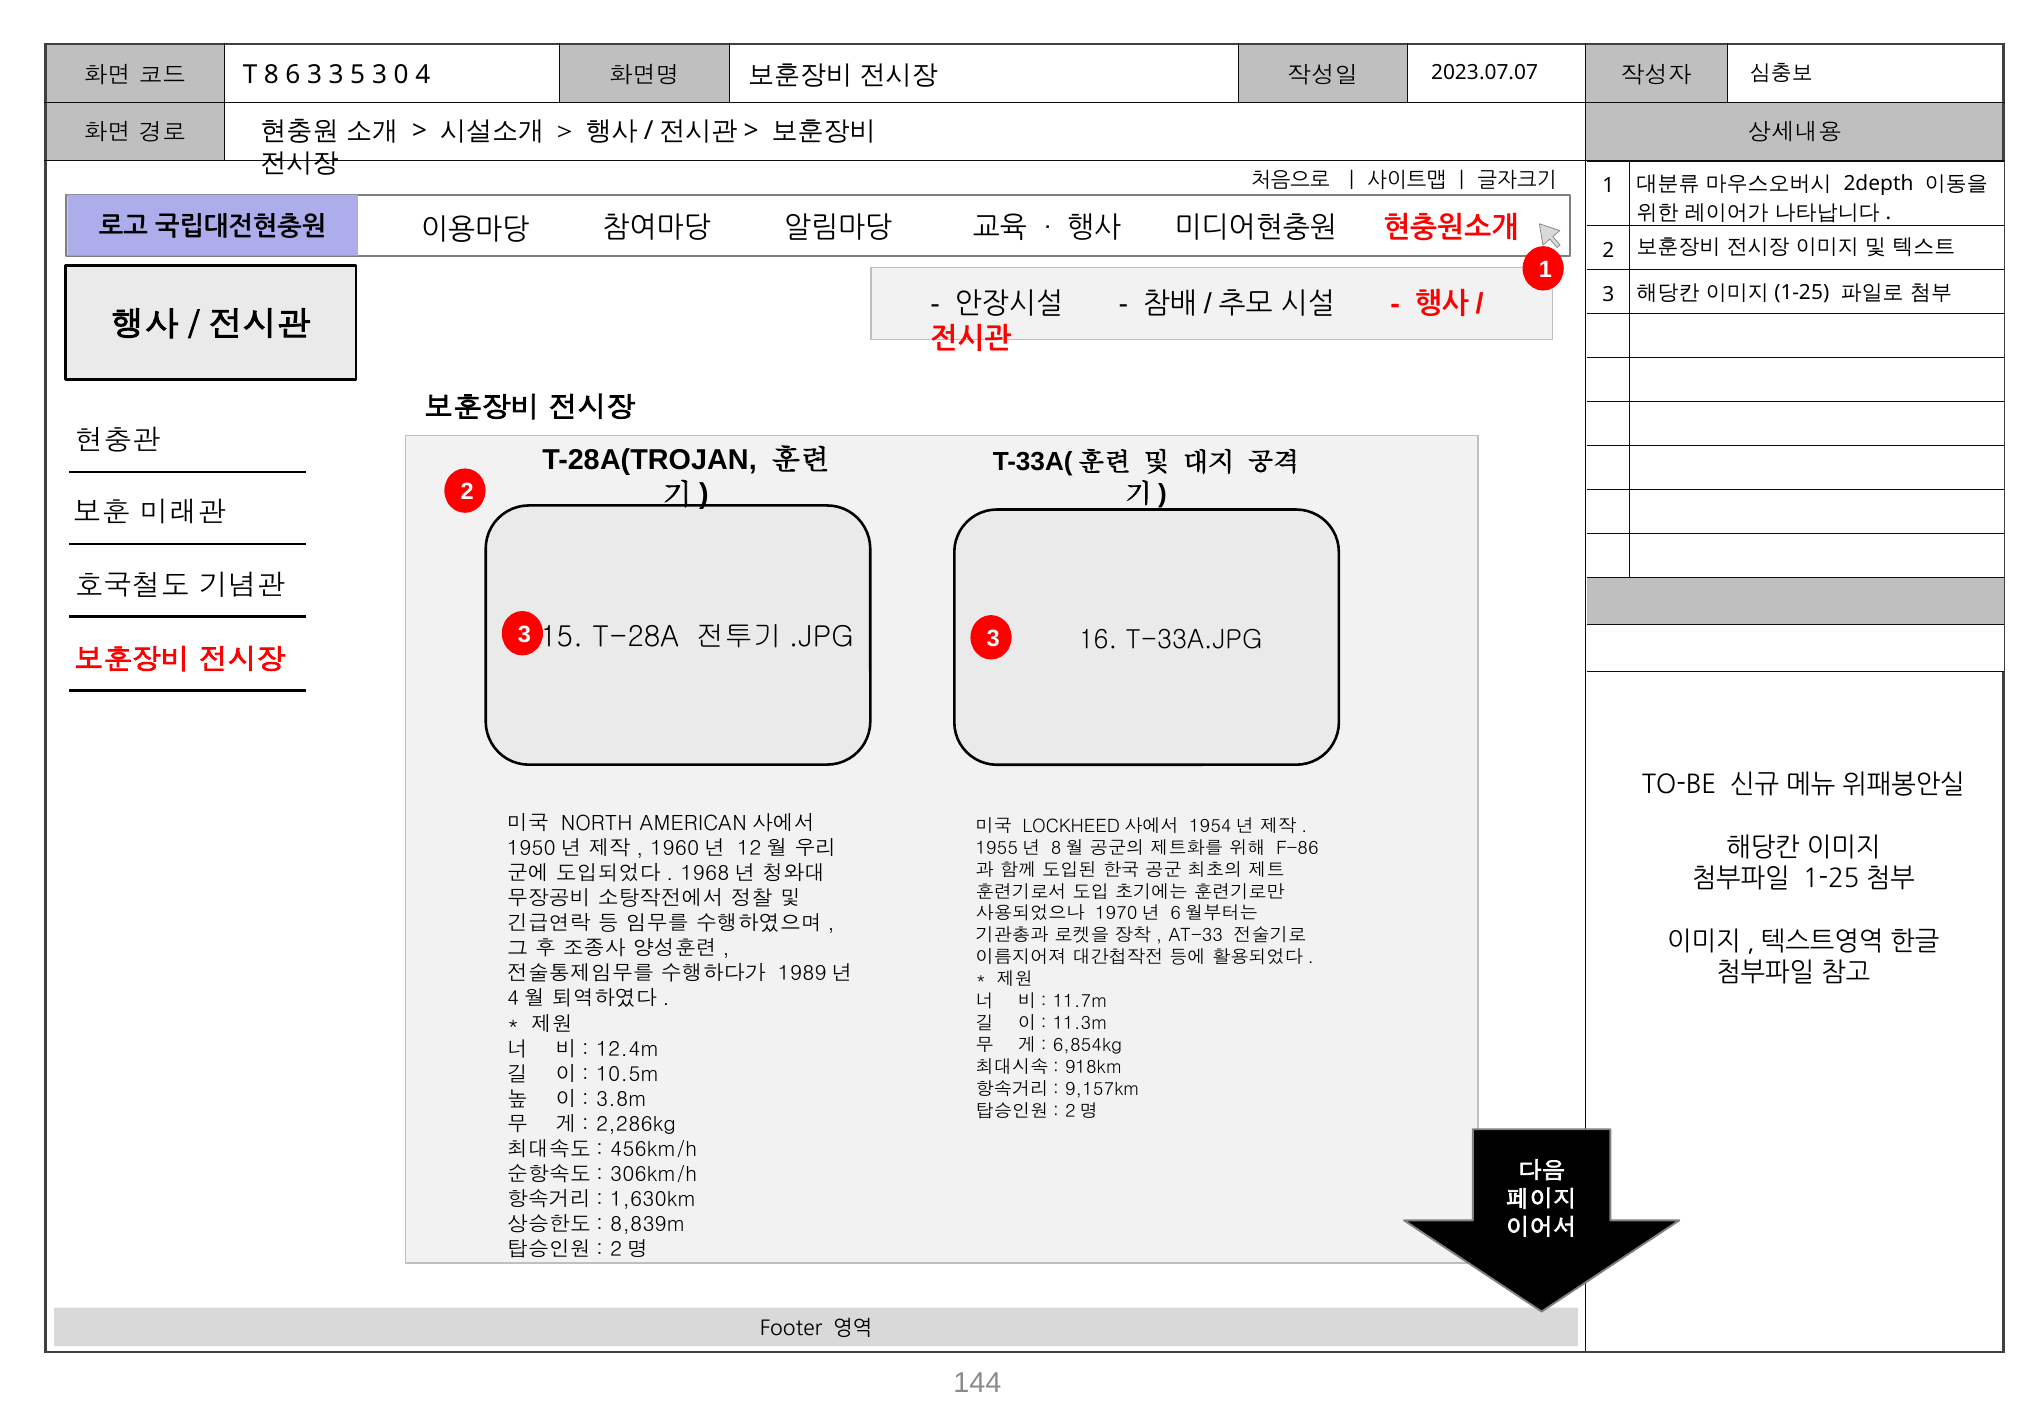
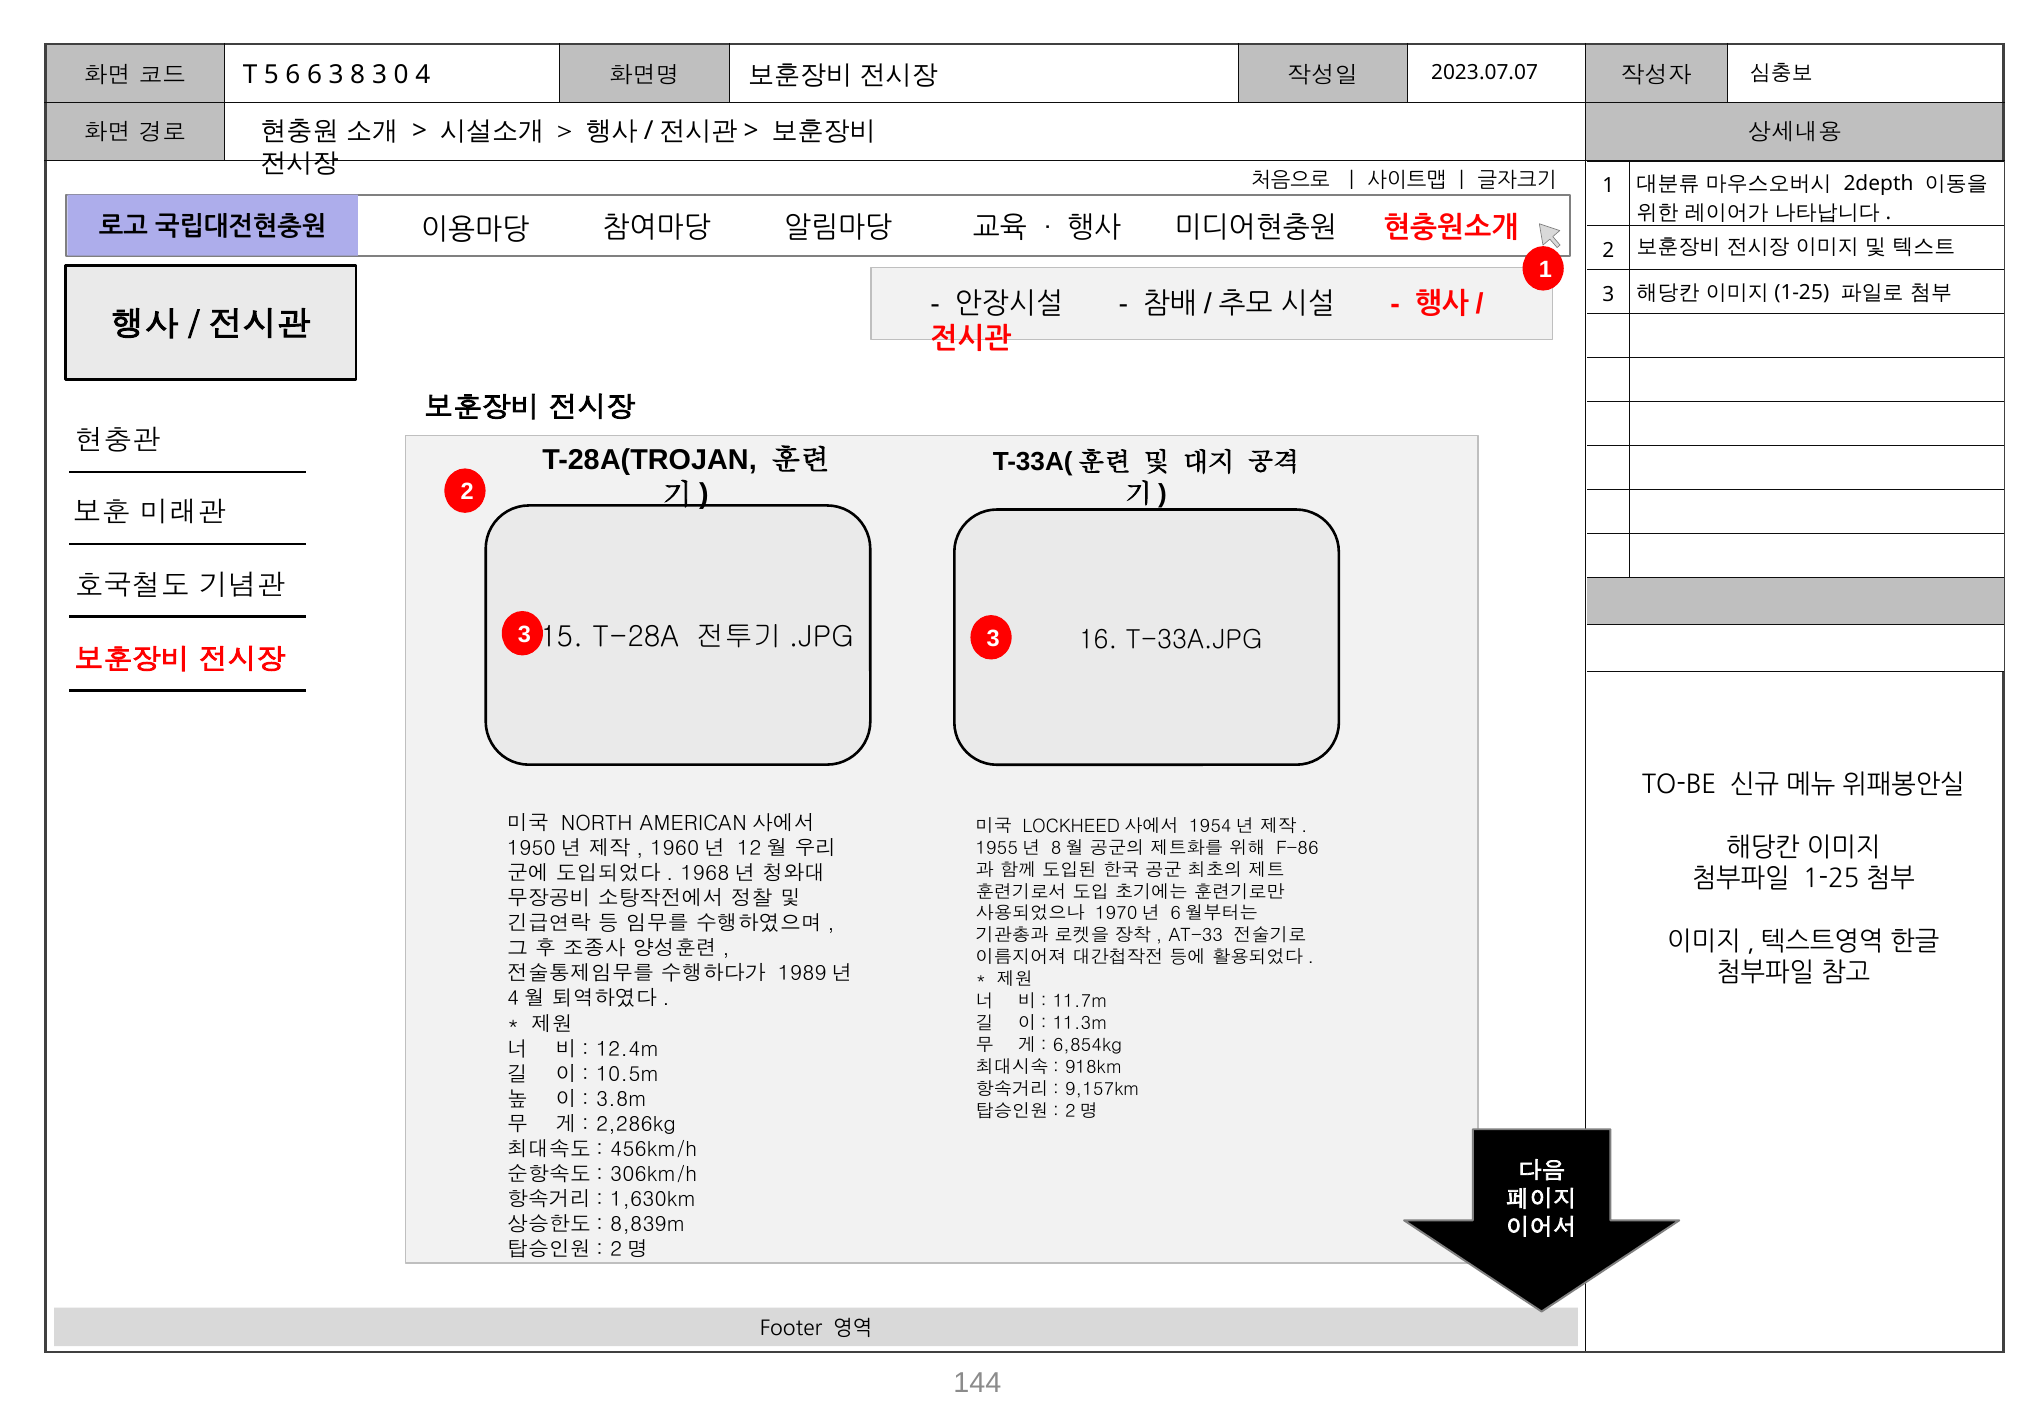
8: 8 -> 5 (271, 74)
6 3: 3 -> 6 (314, 74)
5: 5 -> 8 (358, 74)
